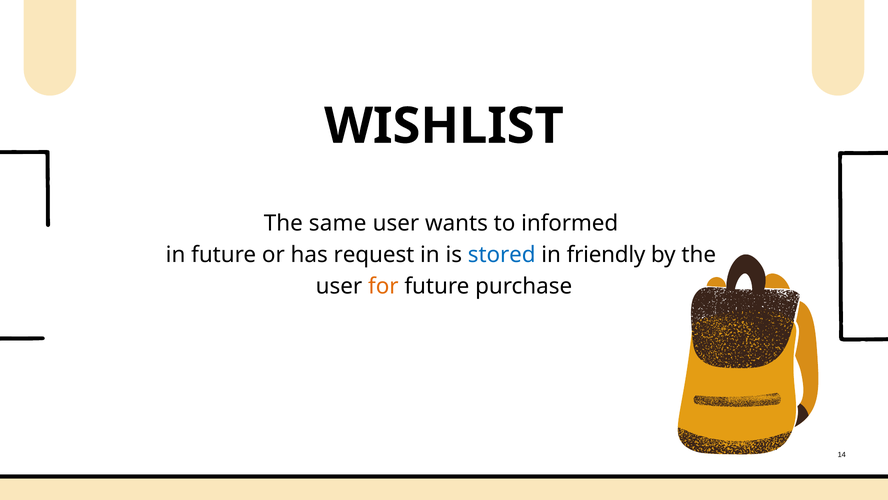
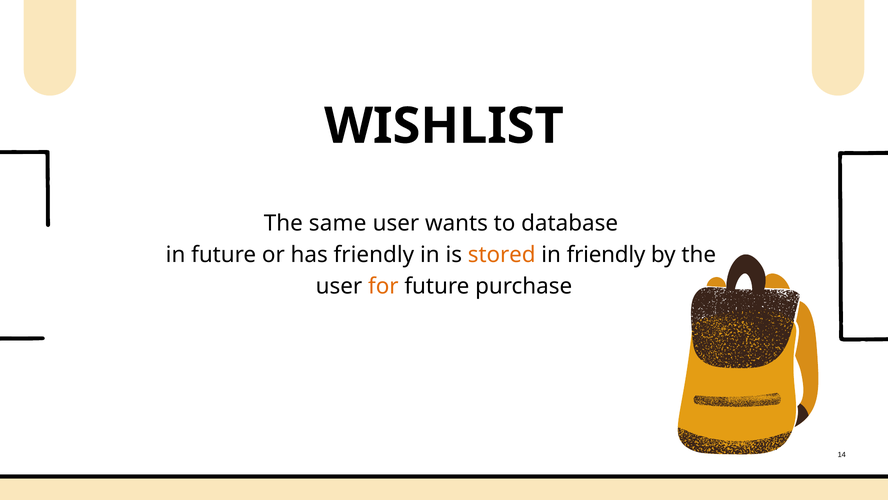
informed: informed -> database (570, 223)
has request: request -> friendly (374, 254)
stored colour: blue -> orange (502, 254)
